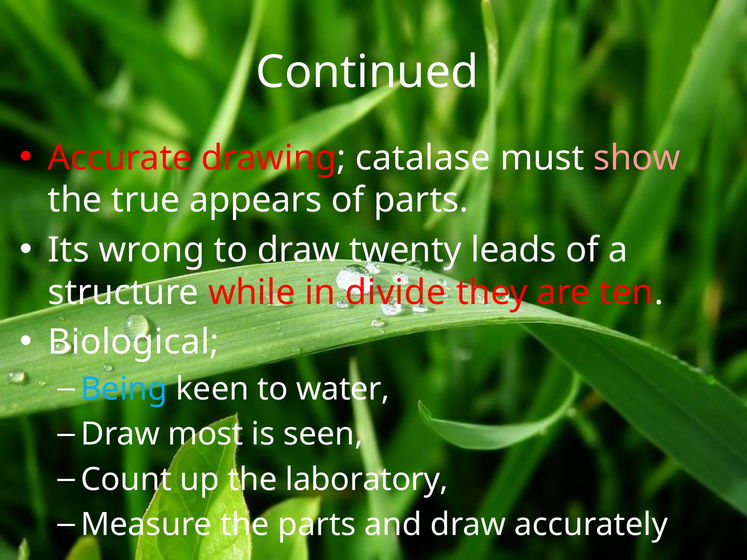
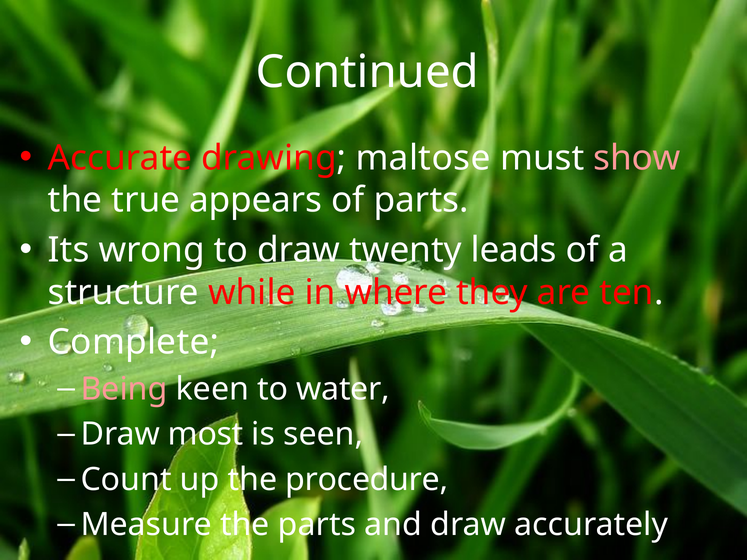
catalase: catalase -> maltose (423, 158)
divide: divide -> where (396, 293)
Biological: Biological -> Complete (134, 342)
Being colour: light blue -> pink (124, 389)
laboratory: laboratory -> procedure (367, 480)
